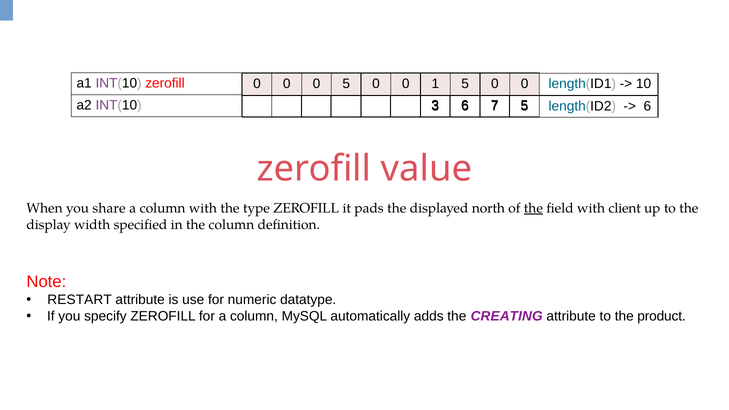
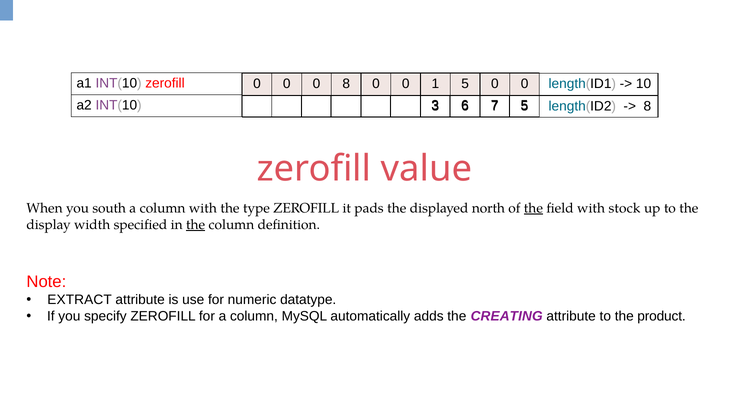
0 5: 5 -> 8 (346, 84)
6: 6 -> 8 (647, 106)
share: share -> south (109, 208)
client: client -> stock (624, 208)
the underline: none -> present (196, 225)
RESTART: RESTART -> EXTRACT (80, 300)
